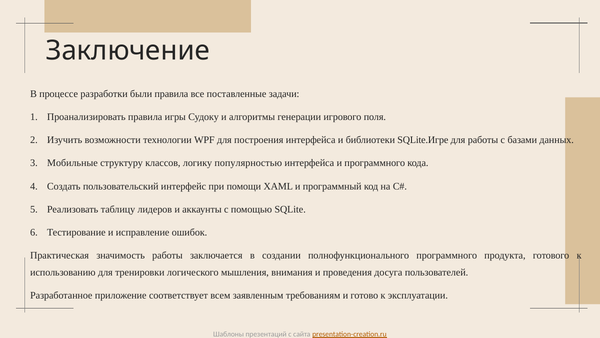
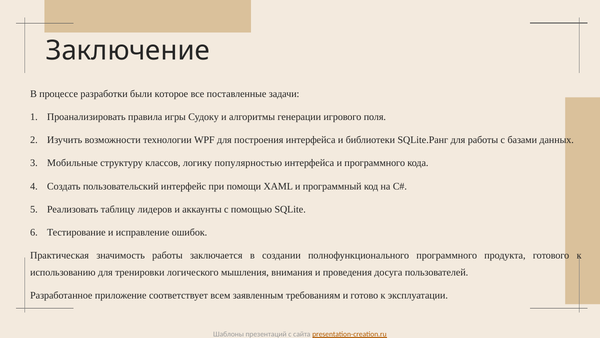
были правила: правила -> которое (171, 94)
SQLite.Игре: SQLite.Игре -> SQLite.Ранг (423, 140)
